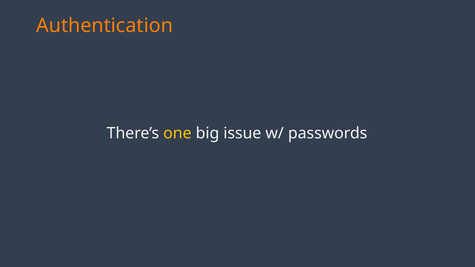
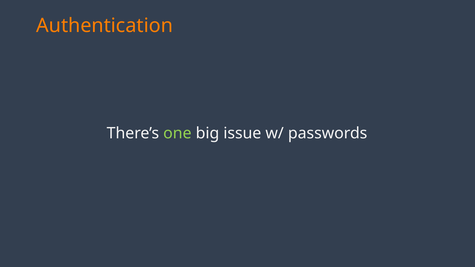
one colour: yellow -> light green (177, 133)
